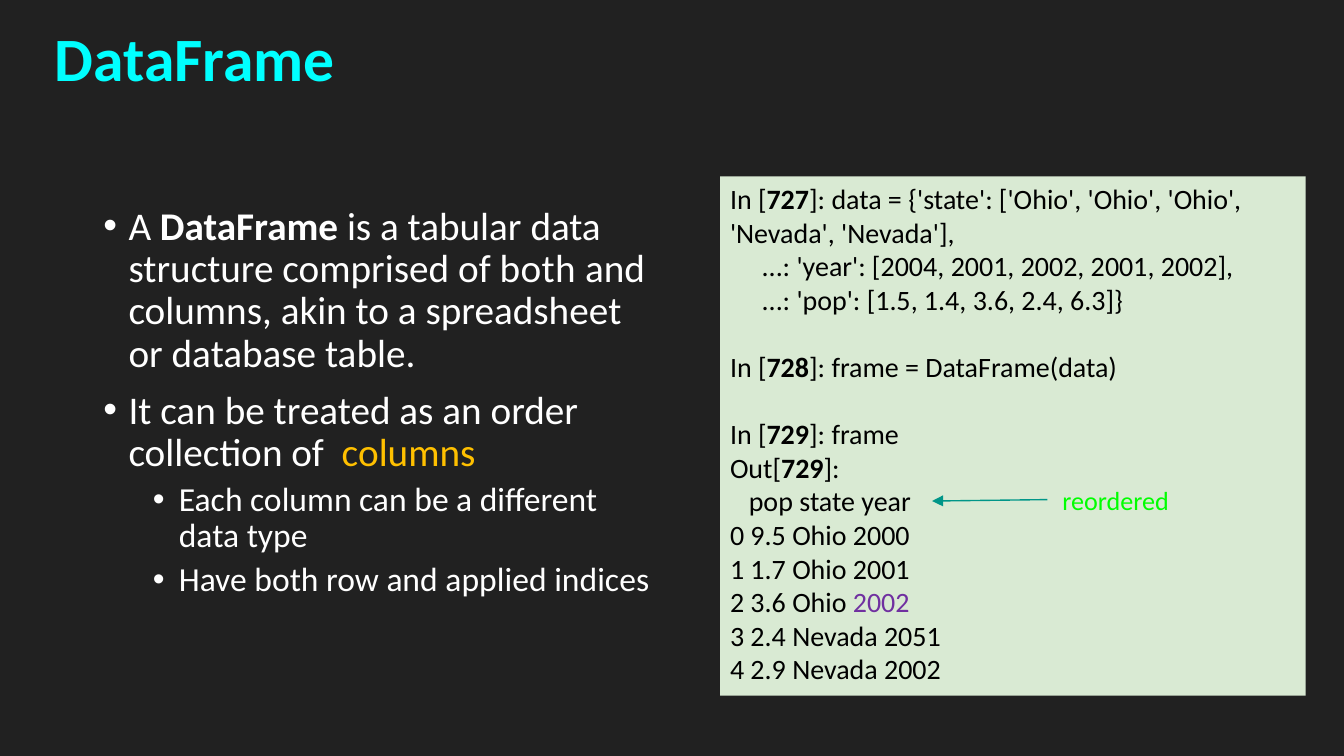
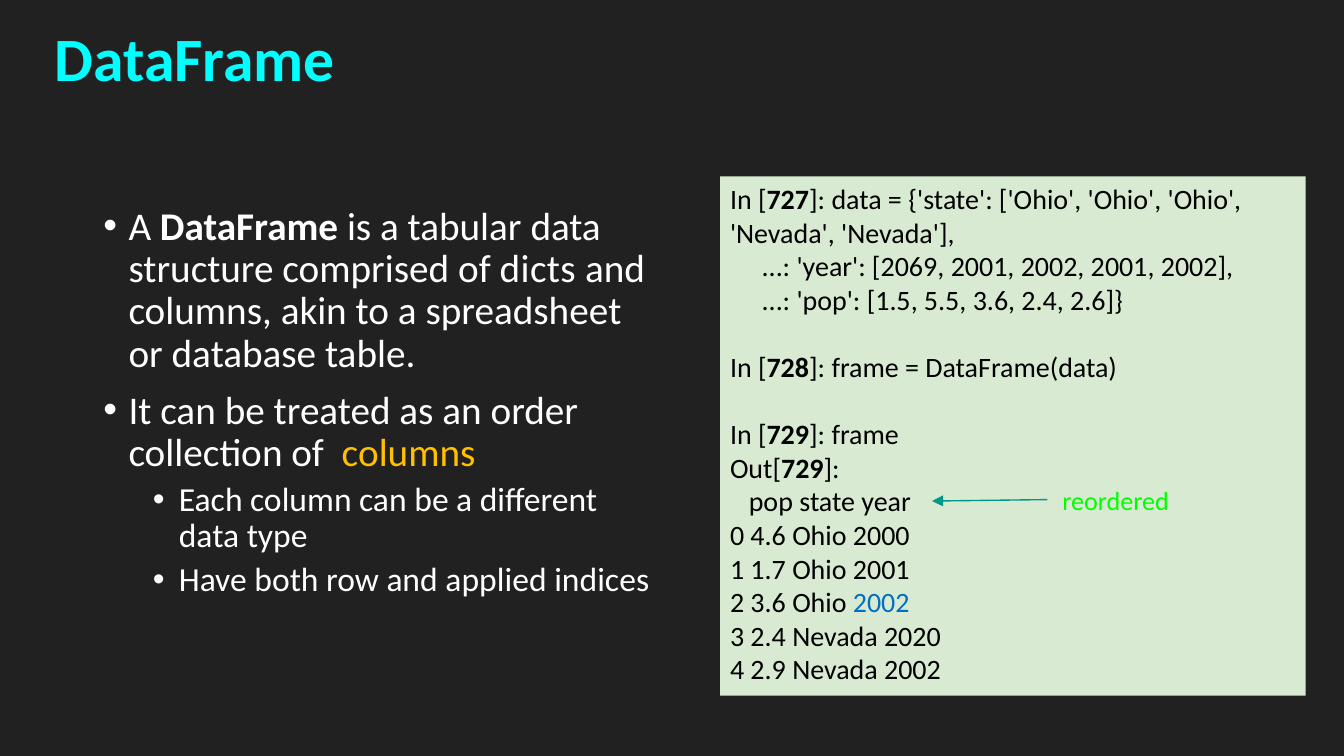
of both: both -> dicts (538, 270)
2004: 2004 -> 2069 (908, 267)
1.4: 1.4 -> 5.5 (945, 301)
6.3: 6.3 -> 2.6 (1097, 301)
9.5: 9.5 -> 4.6 (768, 536)
2002 colour: purple -> blue (881, 603)
2051: 2051 -> 2020 (912, 637)
